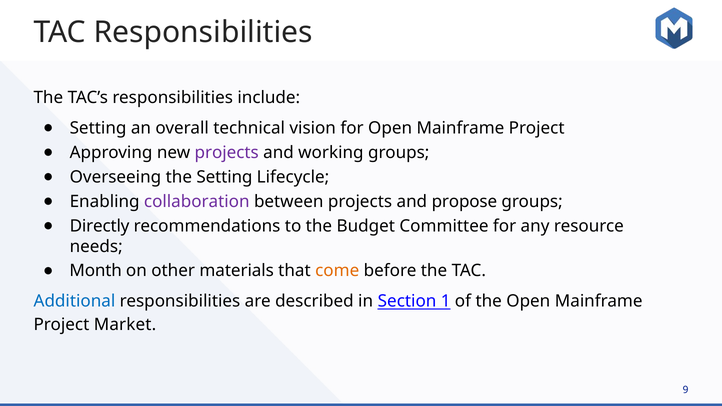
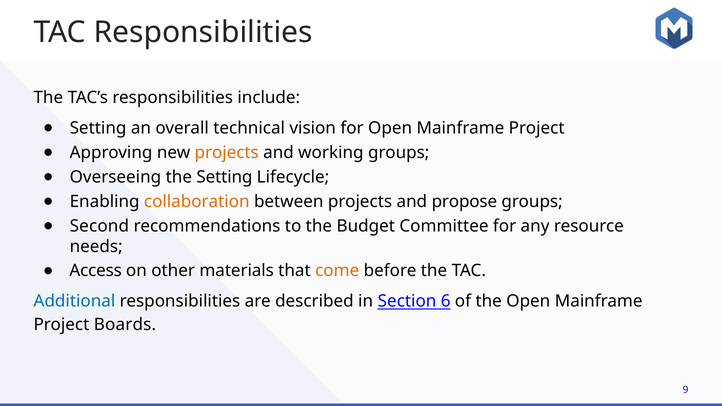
projects colour: purple -> orange (227, 153)
collaboration colour: purple -> orange (197, 202)
Directly: Directly -> Second (99, 226)
Month: Month -> Access (96, 271)
1: 1 -> 6 (446, 301)
Market: Market -> Boards (125, 325)
